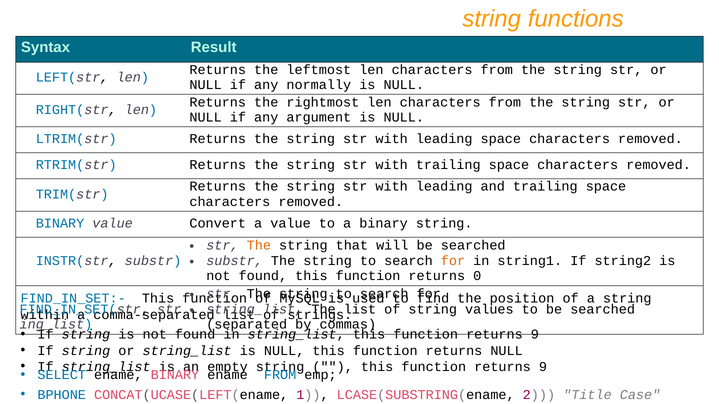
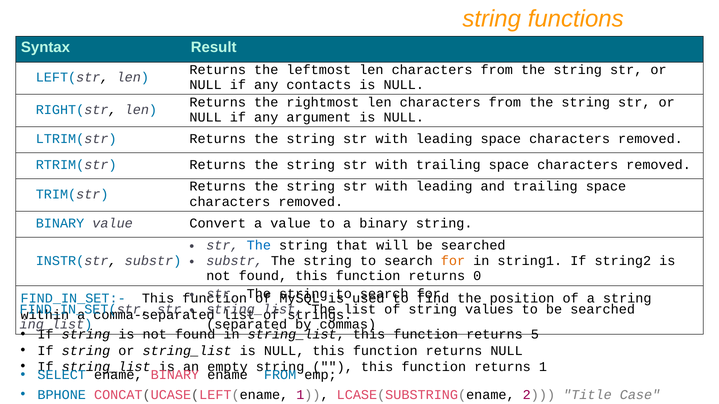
normally: normally -> contacts (319, 85)
The colour: orange -> blue (259, 246)
9: 9 -> 5 (535, 335)
9: 9 -> 1 (543, 367)
